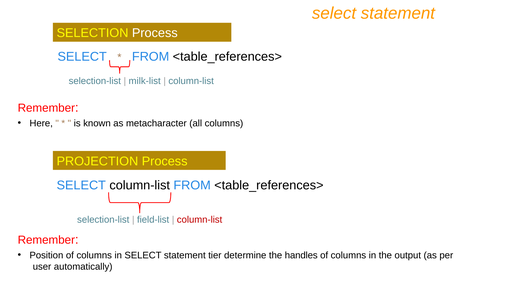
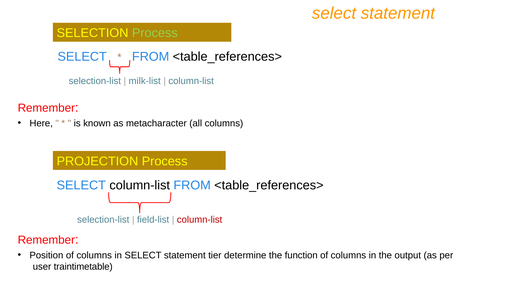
Process colour: white -> light green (155, 33)
handles: handles -> function (301, 255)
automatically: automatically -> traintimetable (83, 267)
